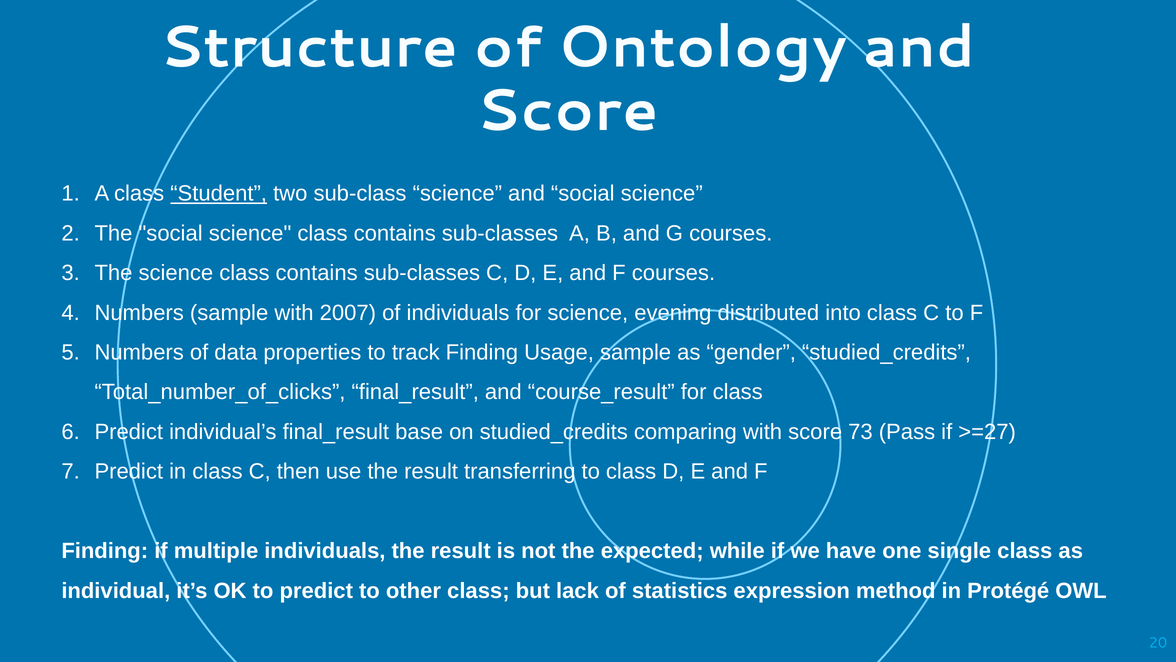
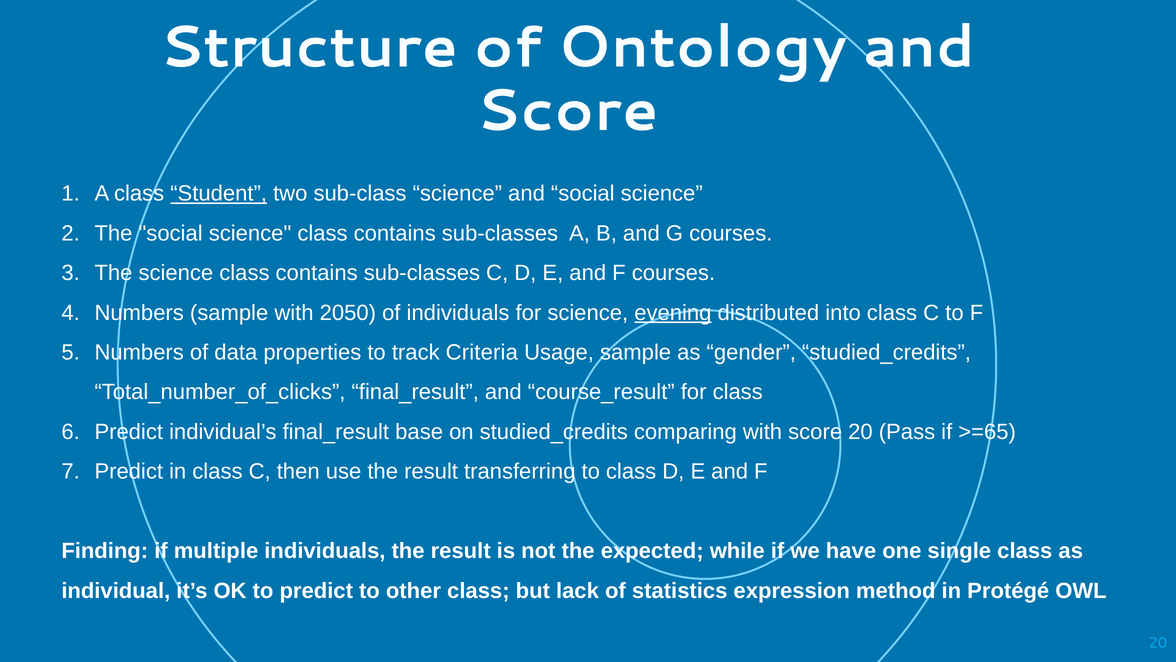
2007: 2007 -> 2050 (348, 313)
evening underline: none -> present (673, 313)
track Finding: Finding -> Criteria (482, 352)
score 73: 73 -> 20 (860, 432)
>=27: >=27 -> >=65 (987, 432)
